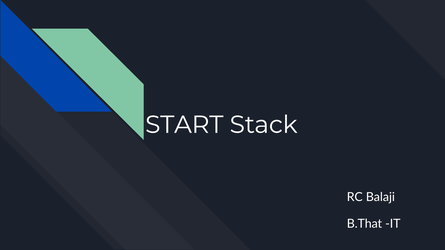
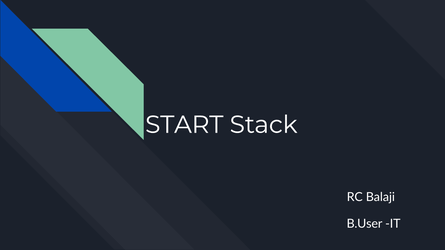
B.That: B.That -> B.User (364, 224)
